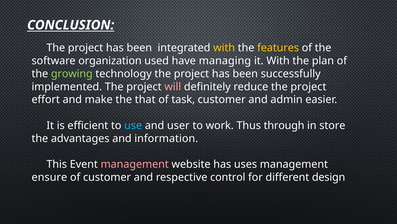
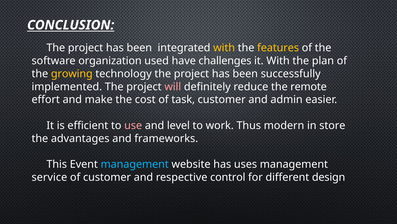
managing: managing -> challenges (225, 61)
growing colour: light green -> yellow (72, 74)
reduce the project: project -> remote (309, 86)
that: that -> cost (145, 99)
use colour: light blue -> pink (133, 125)
user: user -> level (178, 125)
through: through -> modern (284, 125)
information: information -> frameworks (166, 138)
management colour: pink -> light blue (135, 164)
ensure: ensure -> service (49, 177)
